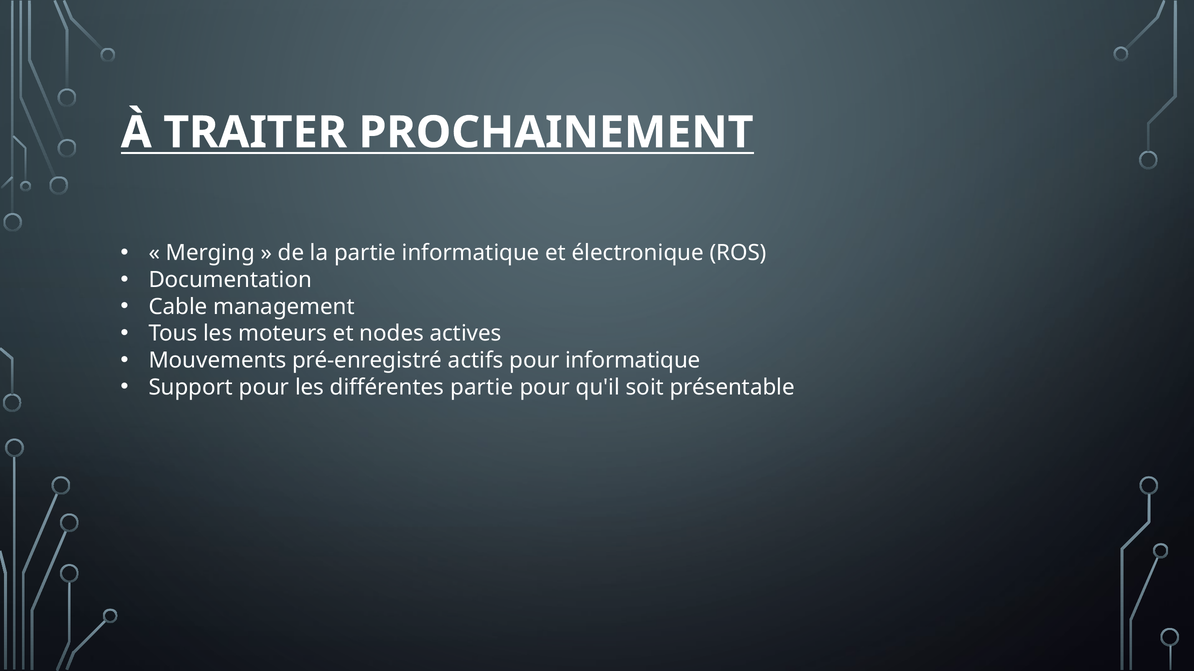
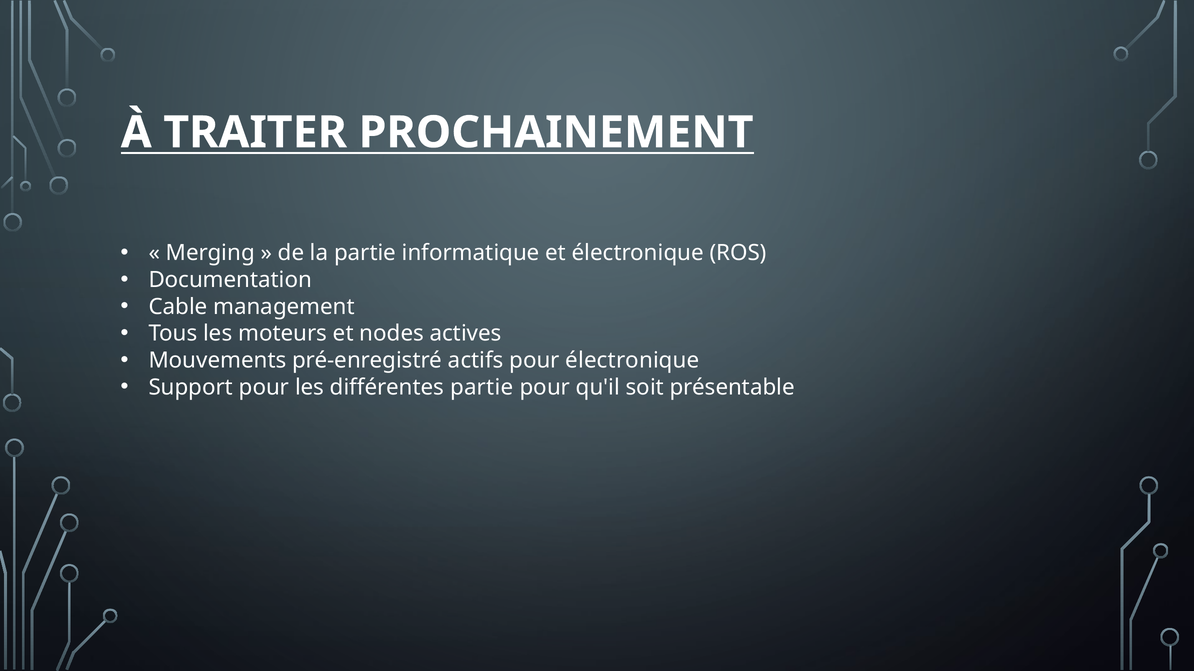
pour informatique: informatique -> électronique (632, 361)
